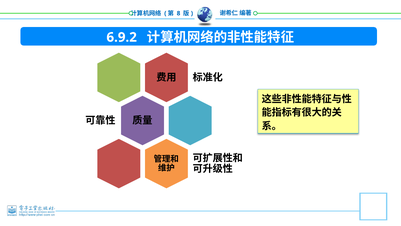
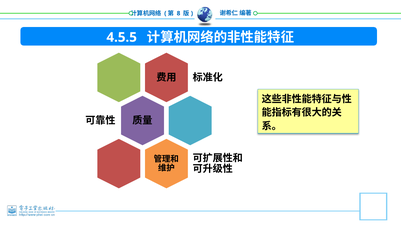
6.9.2: 6.9.2 -> 4.5.5 (122, 37)
